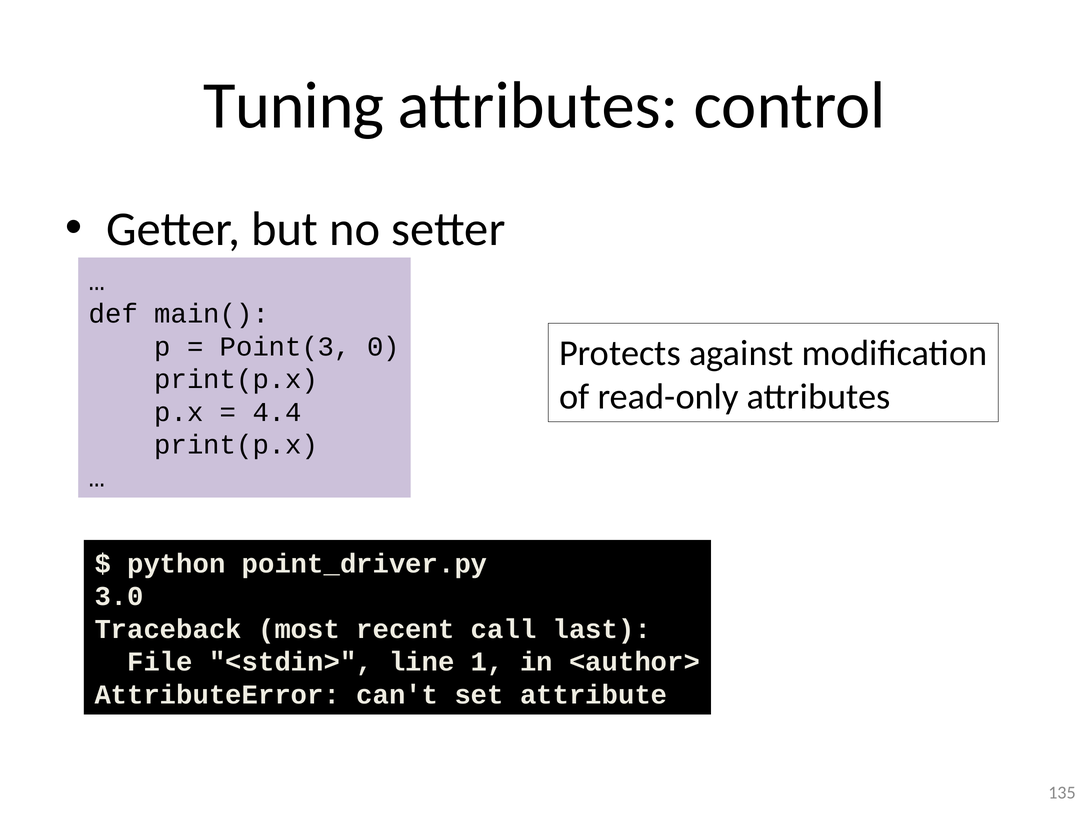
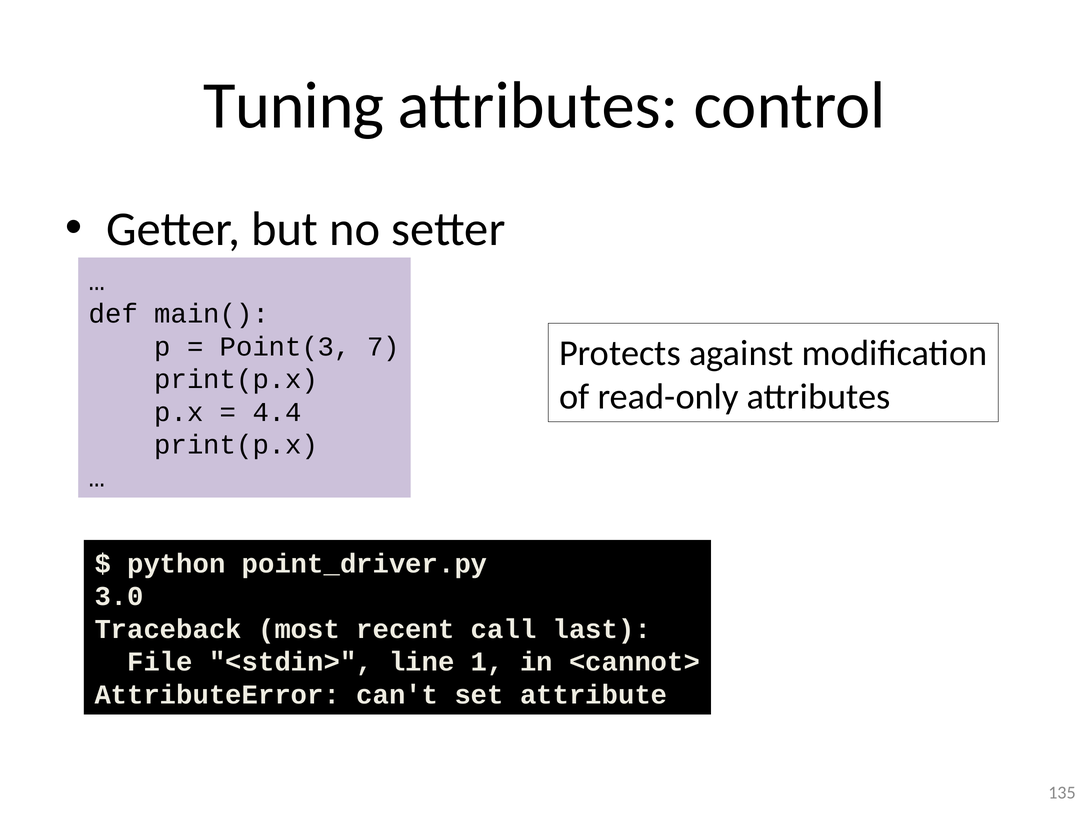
0: 0 -> 7 (383, 346)
<author>: <author> -> <cannot> (635, 661)
